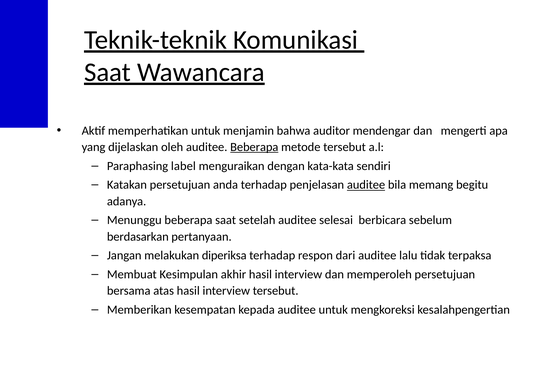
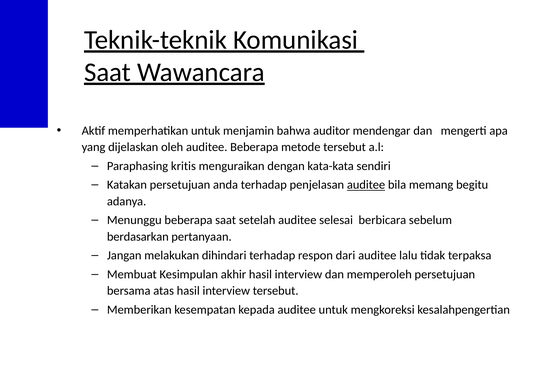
Beberapa underline: present -> none (254, 147)
label: label -> kritis (183, 166)
diperiksa: diperiksa -> dihindari (224, 256)
